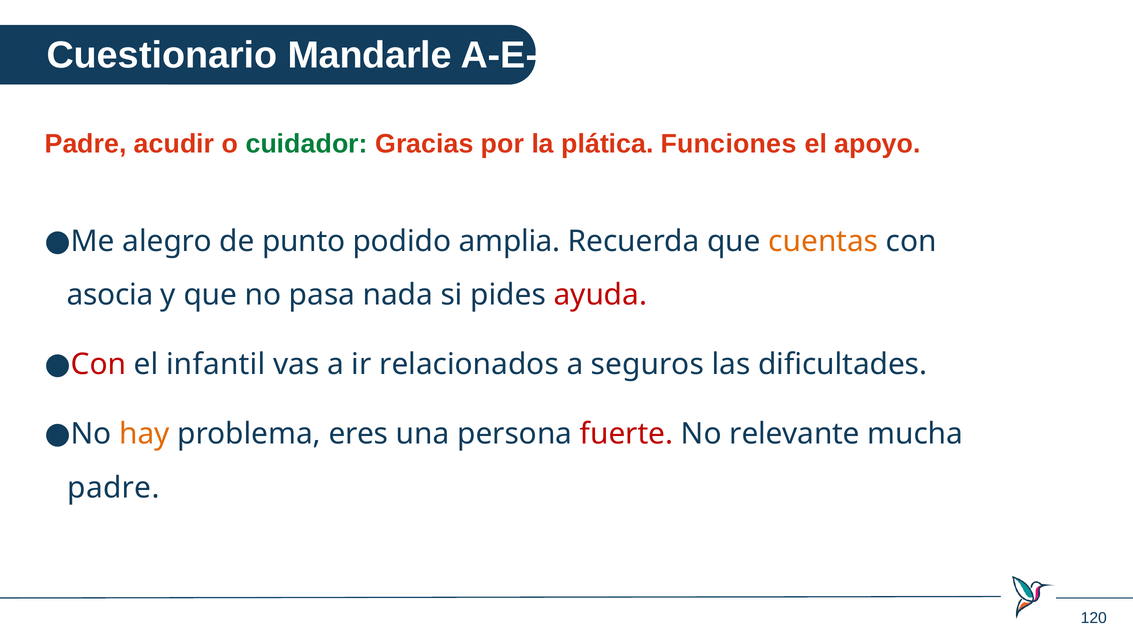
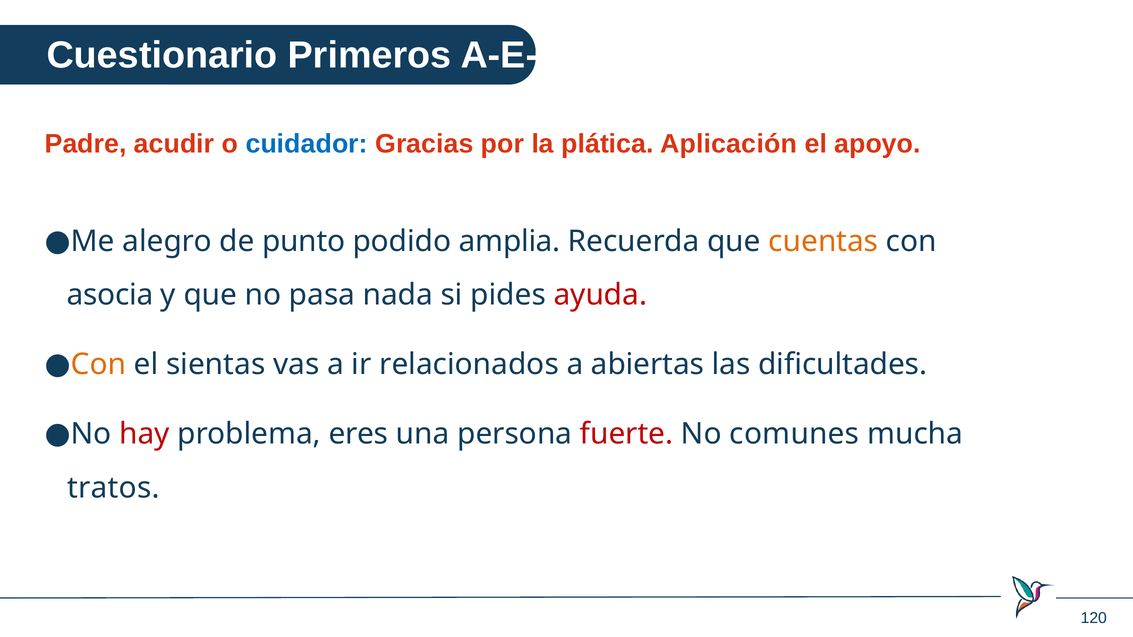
Mandarle: Mandarle -> Primeros (370, 55)
cuidador colour: green -> blue (307, 144)
Funciones: Funciones -> Aplicación (729, 144)
Con colour: red -> orange (98, 365)
infantil: infantil -> sientas (216, 365)
seguros: seguros -> abiertas (647, 365)
hay colour: orange -> red (144, 434)
relevante: relevante -> comunes (794, 434)
padre: padre -> tratos (114, 488)
